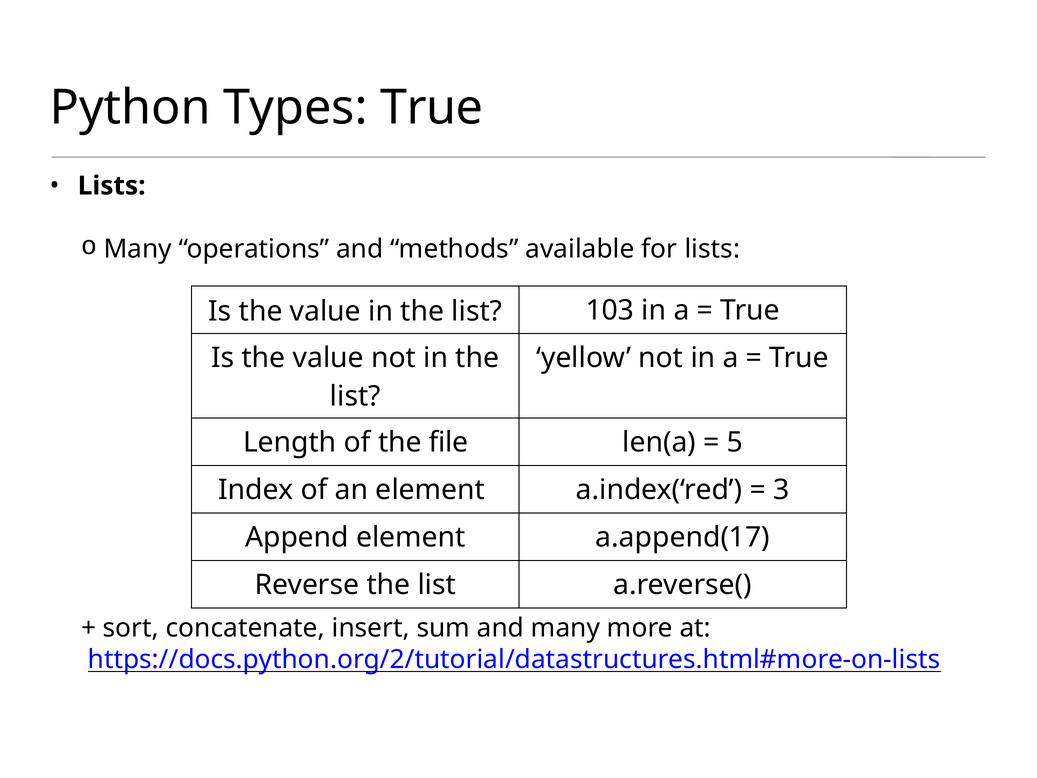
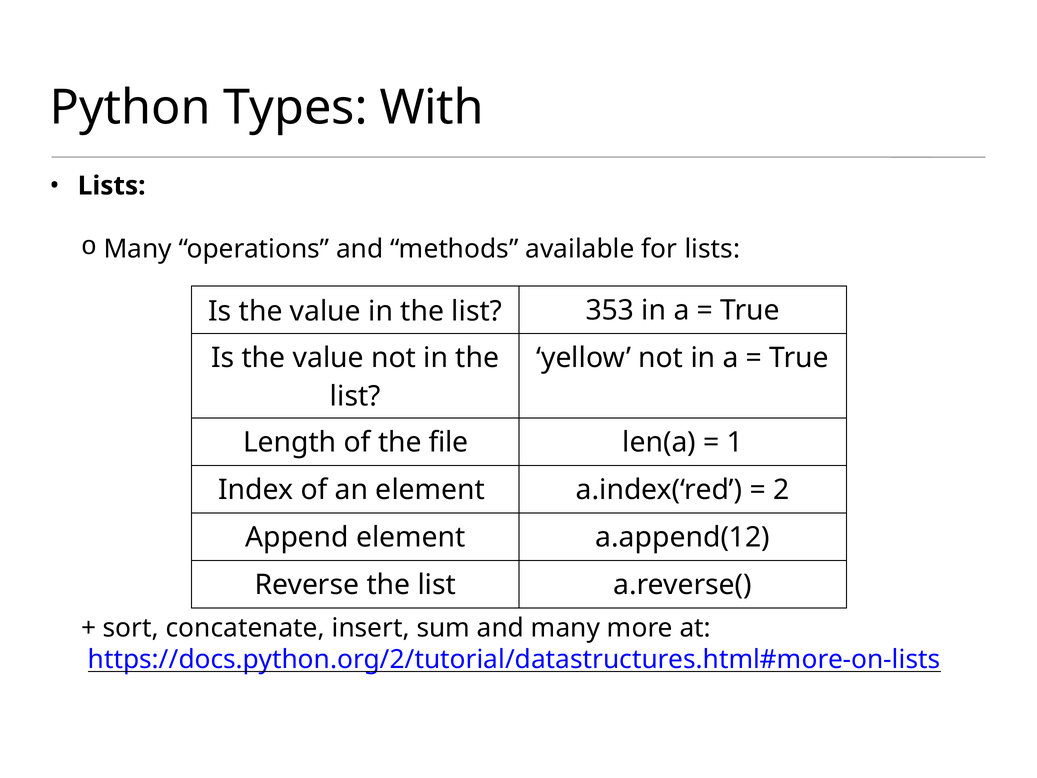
Types True: True -> With (432, 108)
103: 103 -> 353 (610, 310)
5: 5 -> 1 (735, 442)
3: 3 -> 2 (781, 490)
a.append(17: a.append(17 -> a.append(12 (683, 537)
